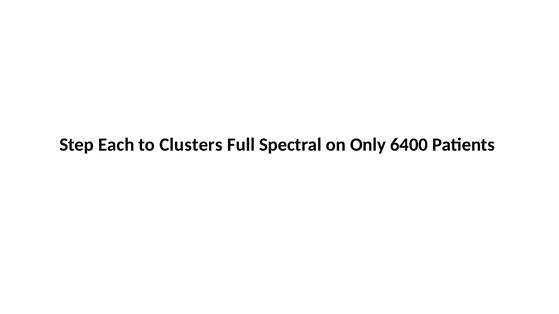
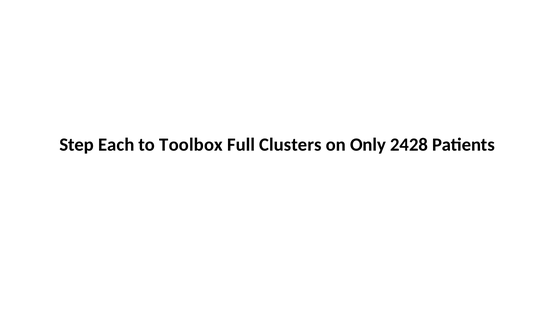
Clusters: Clusters -> Toolbox (191, 145)
Spectral: Spectral -> Clusters (290, 145)
6400: 6400 -> 2428 (409, 145)
